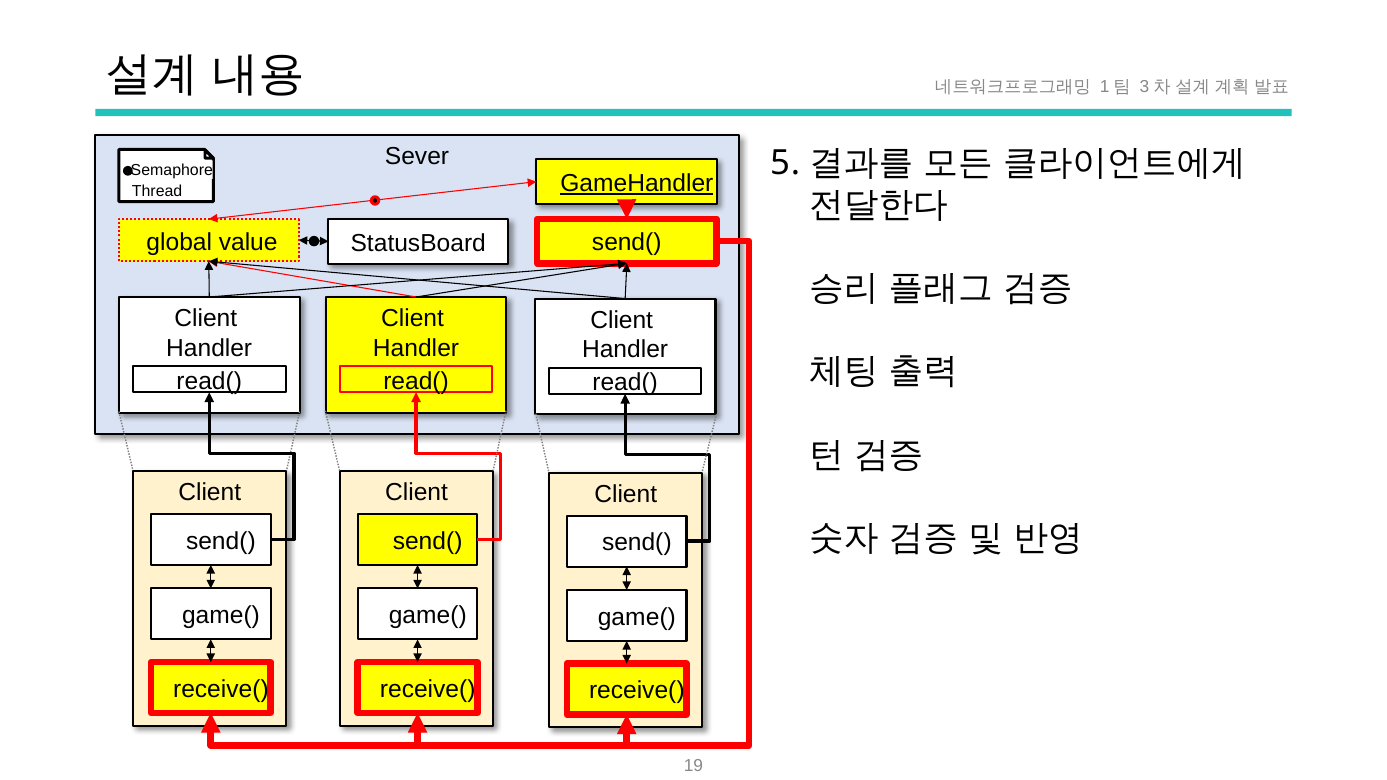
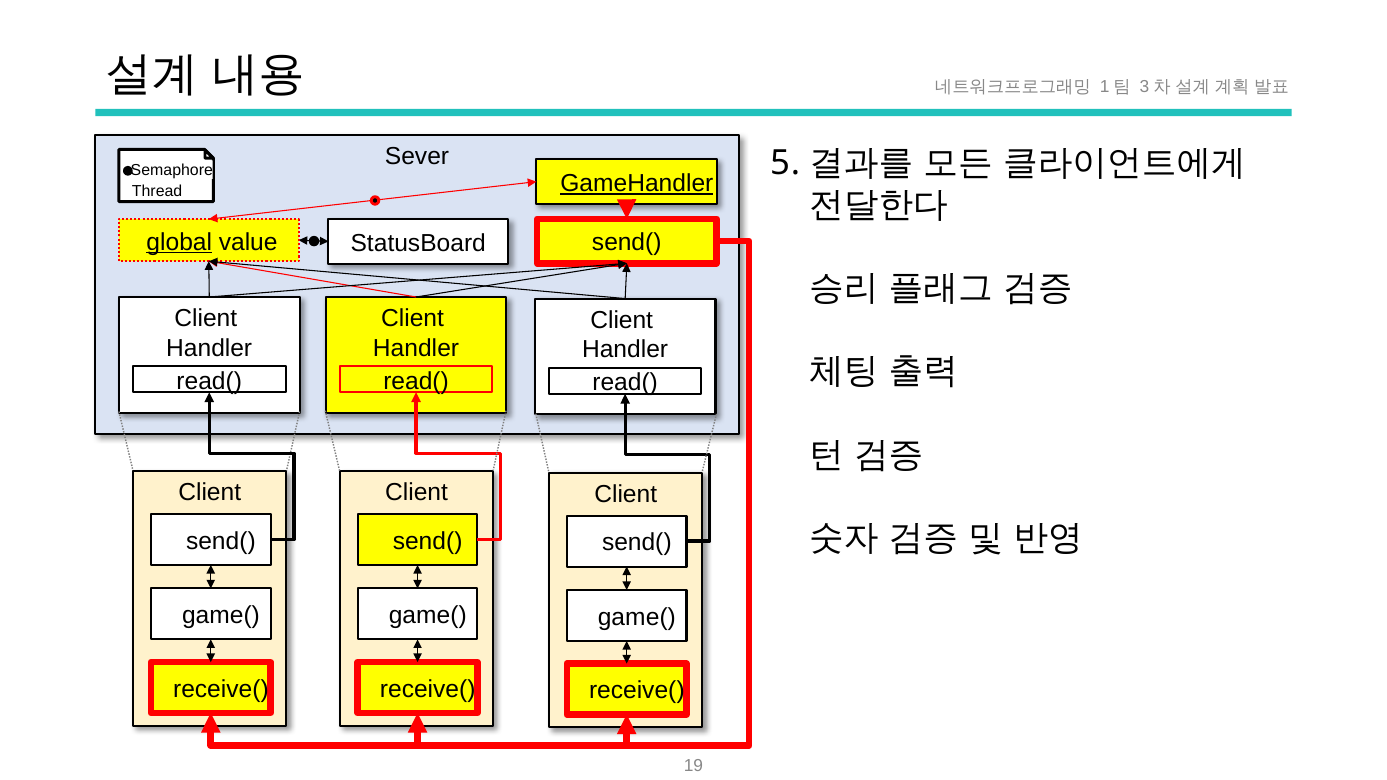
global underline: none -> present (179, 242)
